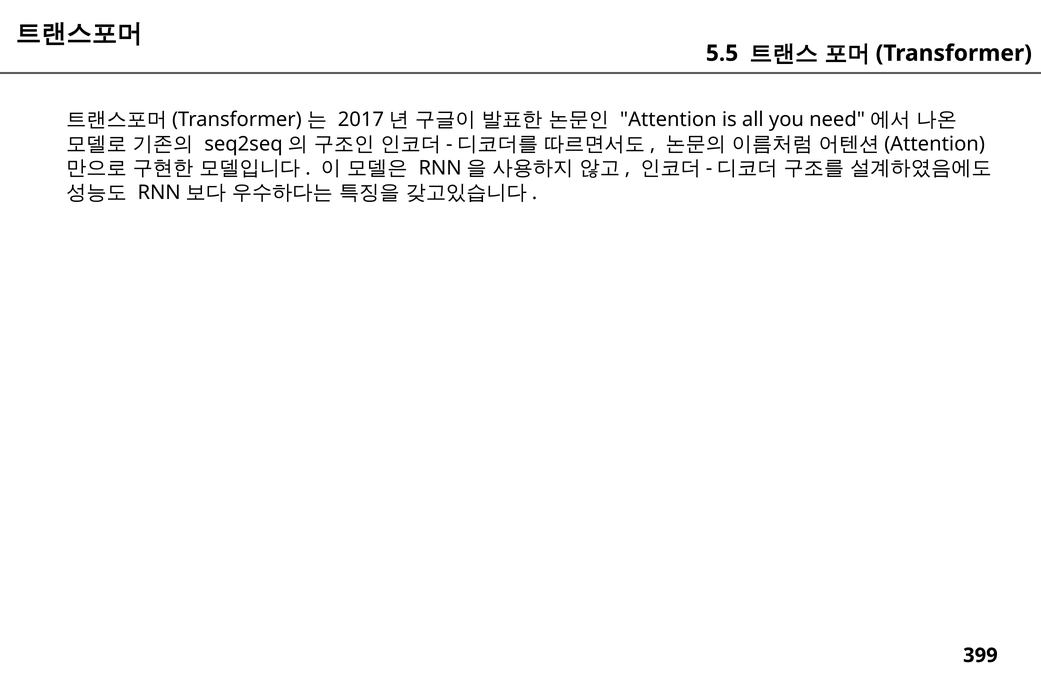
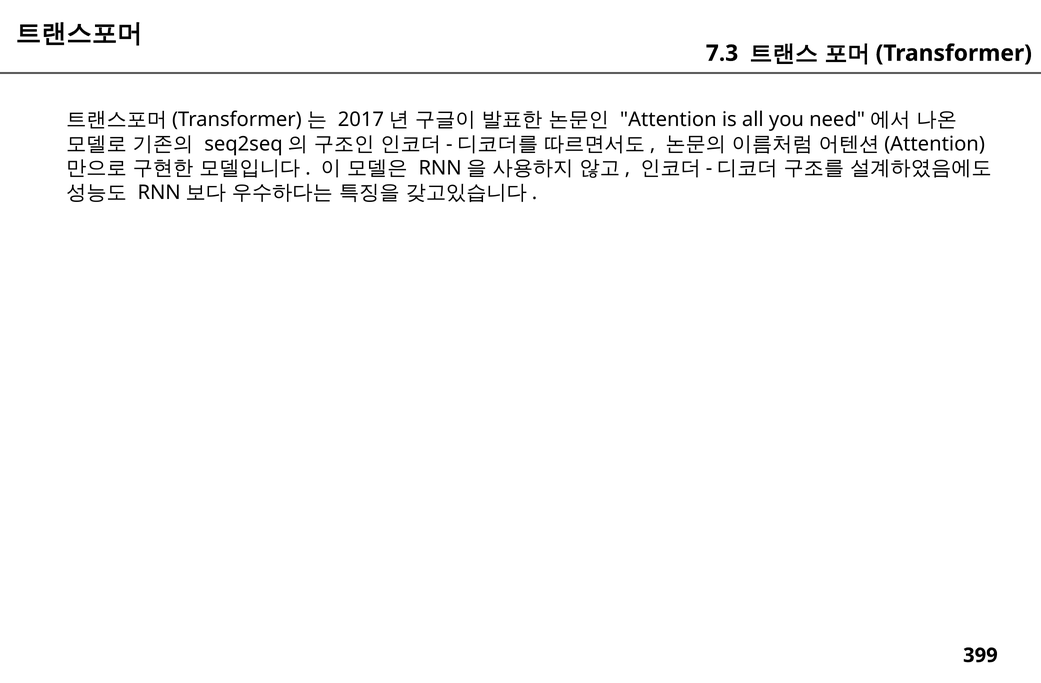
5.5: 5.5 -> 7.3 (722, 53)
